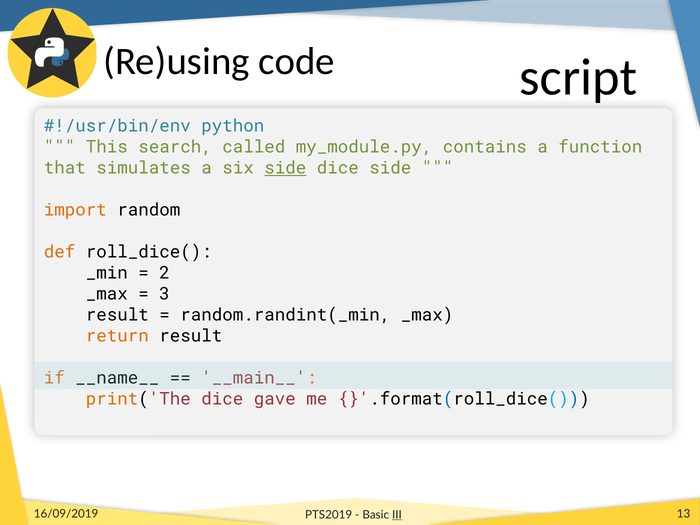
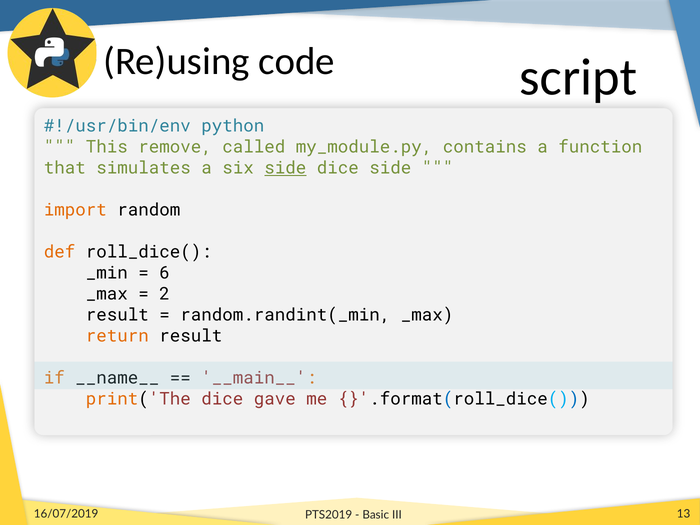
search: search -> remove (175, 147)
2: 2 -> 6 (165, 273)
3: 3 -> 2 (165, 294)
16/09/2019: 16/09/2019 -> 16/07/2019 (66, 514)
III underline: present -> none (397, 515)
